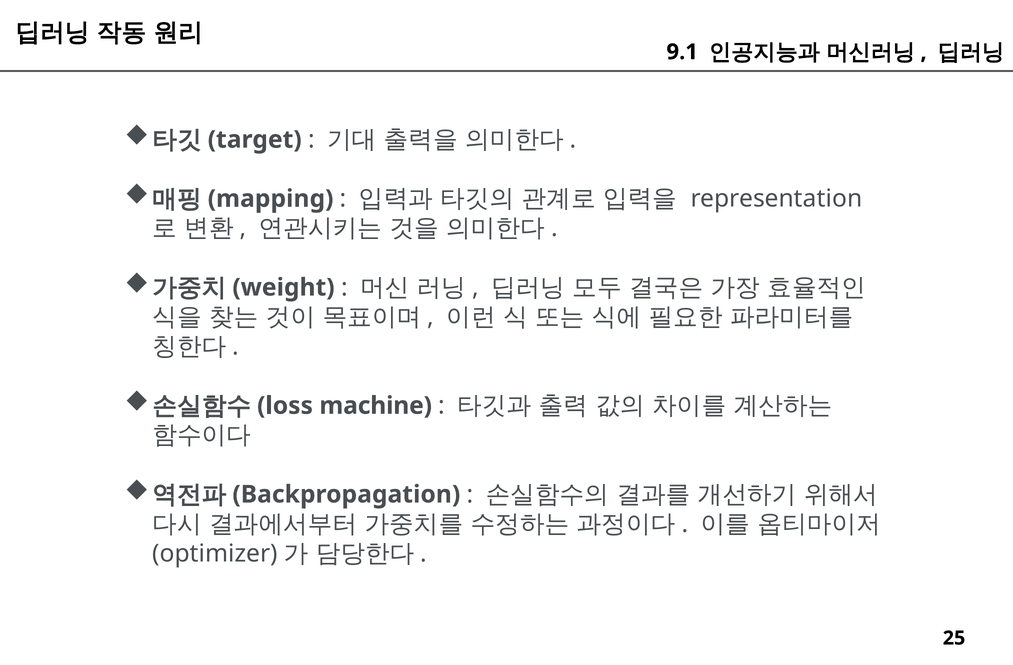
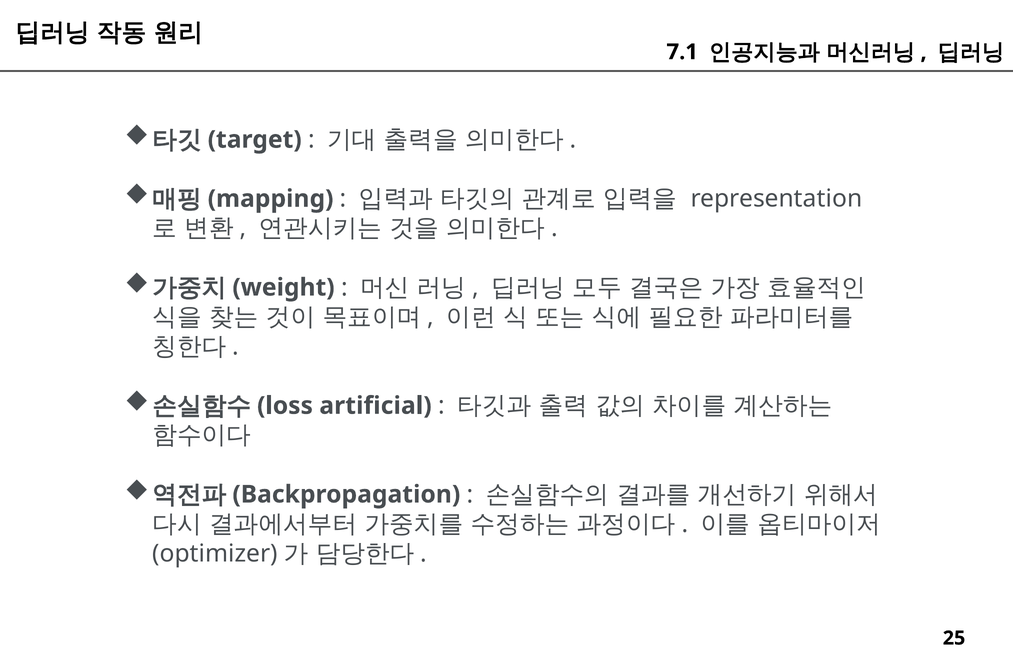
9.1: 9.1 -> 7.1 (682, 52)
machine: machine -> artificial (375, 406)
